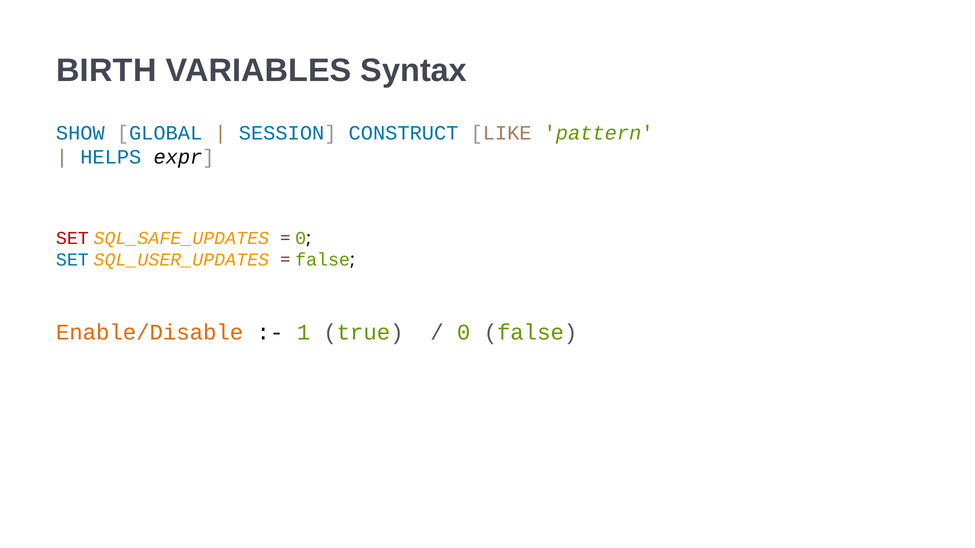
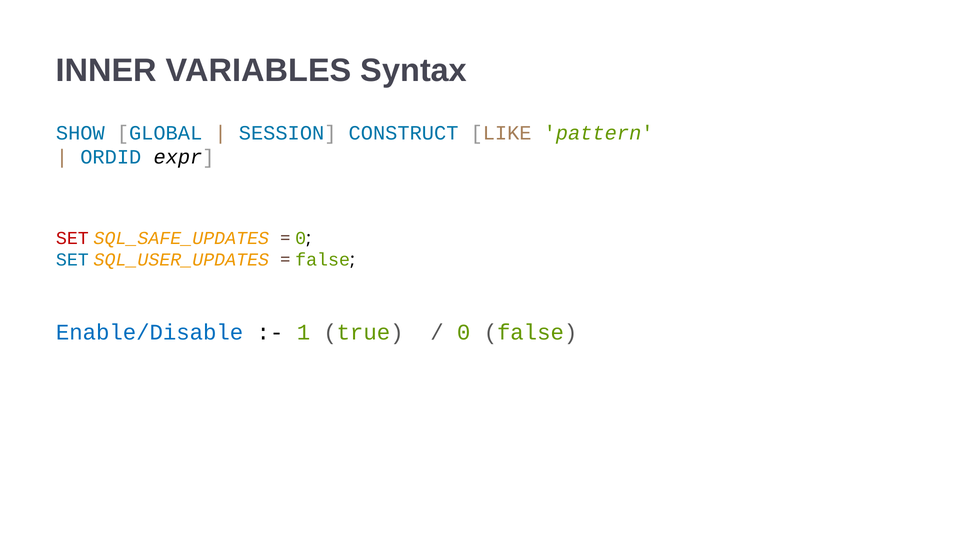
BIRTH: BIRTH -> INNER (106, 71)
HELPS: HELPS -> ORDID (111, 157)
Enable/Disable colour: orange -> blue (150, 333)
